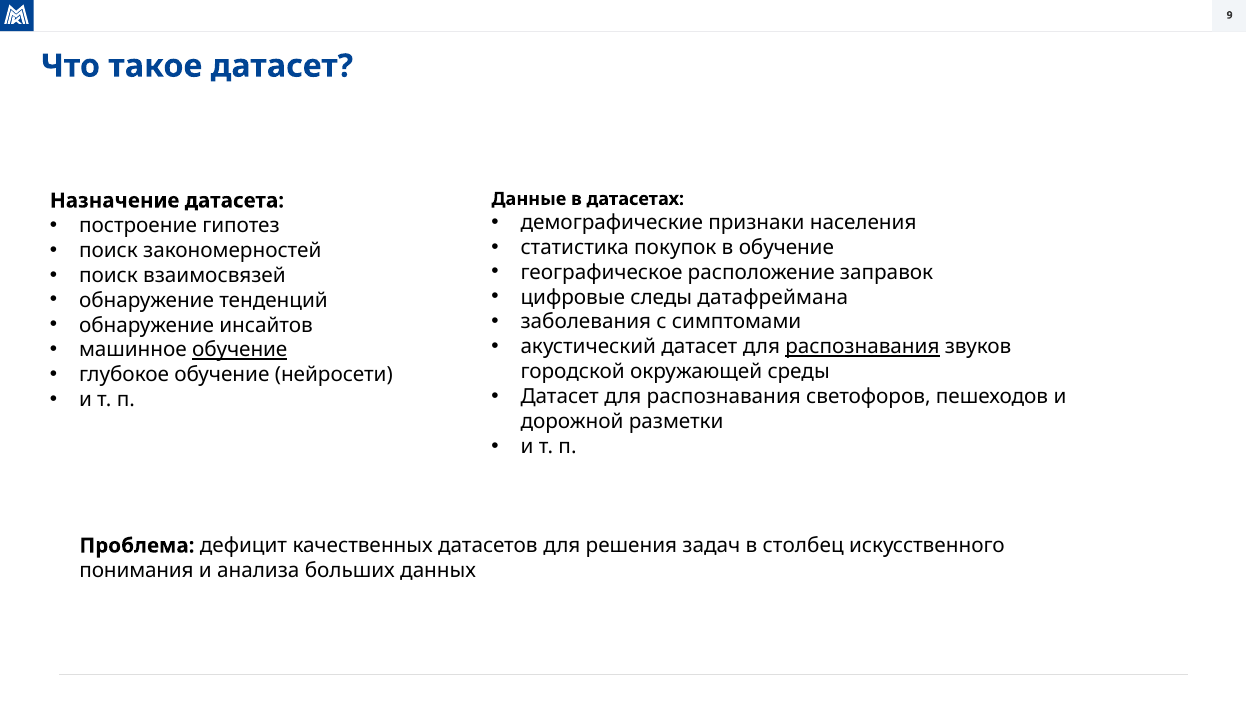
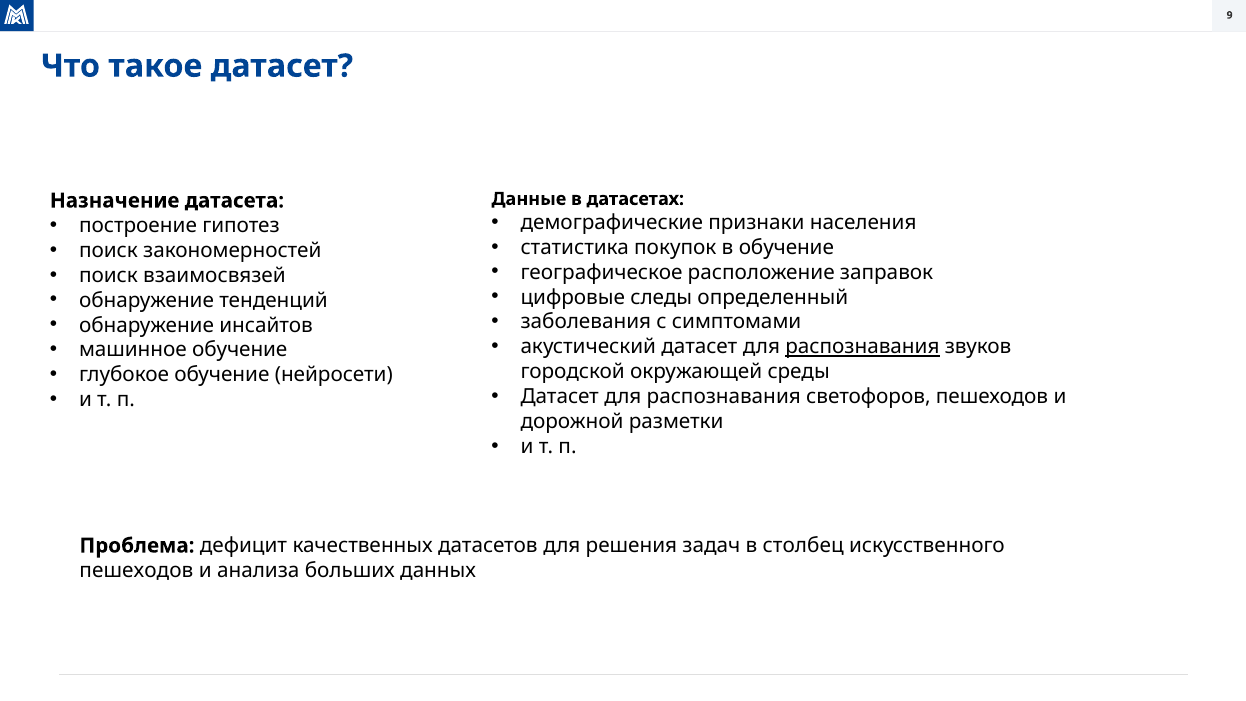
датафреймана: датафреймана -> определенный (773, 297)
обучение underline: present -> none (240, 350)
понимания: понимания -> пешеходов (136, 570)
